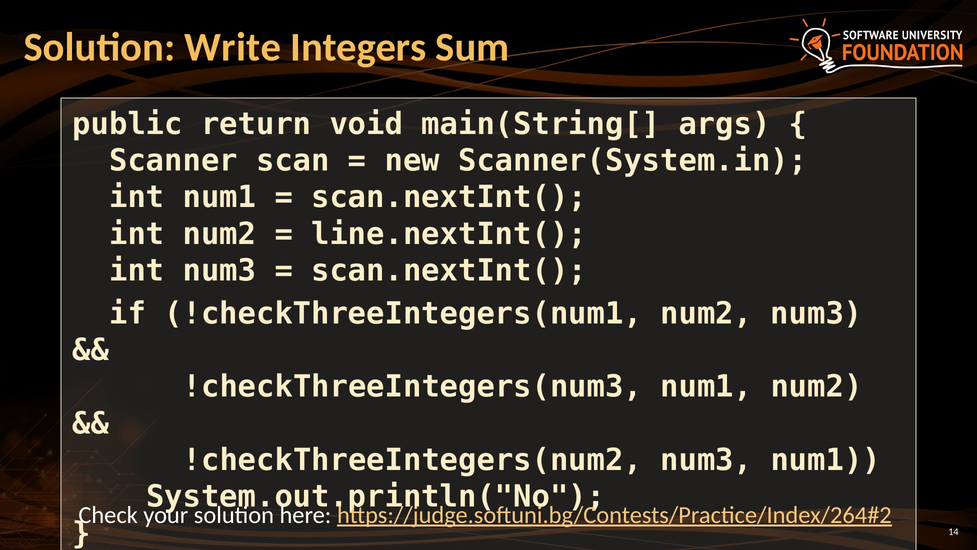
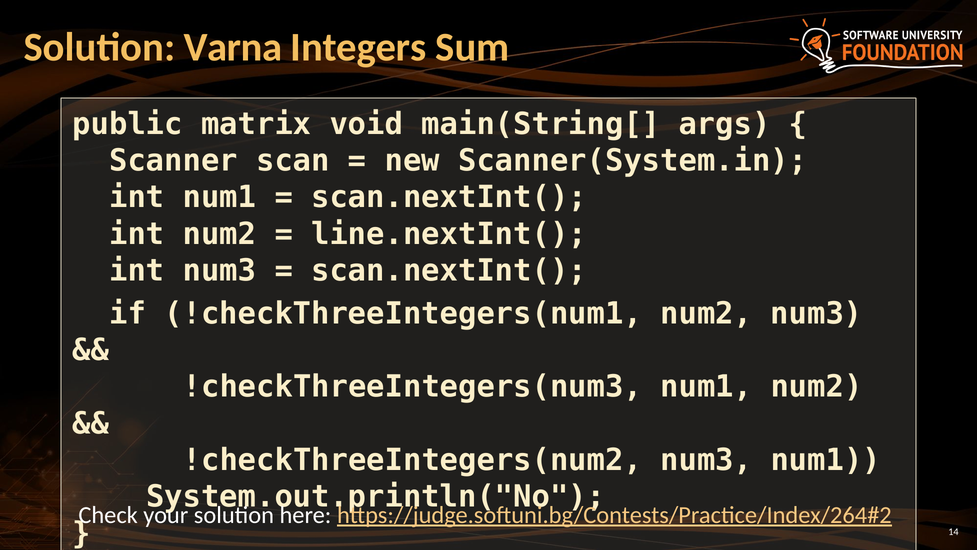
Write: Write -> Varna (233, 47)
return: return -> matrix (256, 124)
